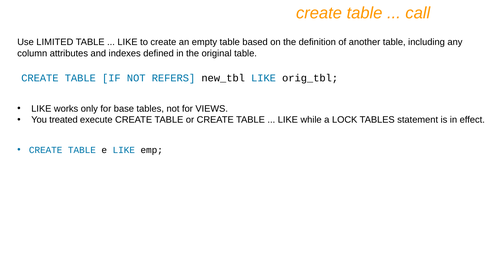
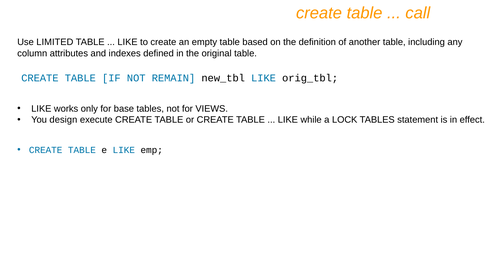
REFERS: REFERS -> REMAIN (173, 78)
treated: treated -> design (63, 120)
